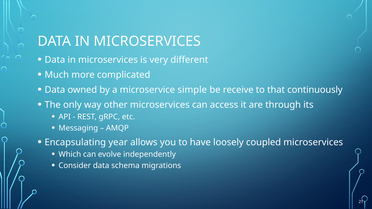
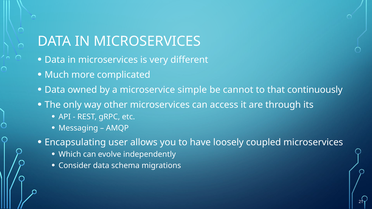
receive: receive -> cannot (238, 90)
year: year -> user (118, 143)
